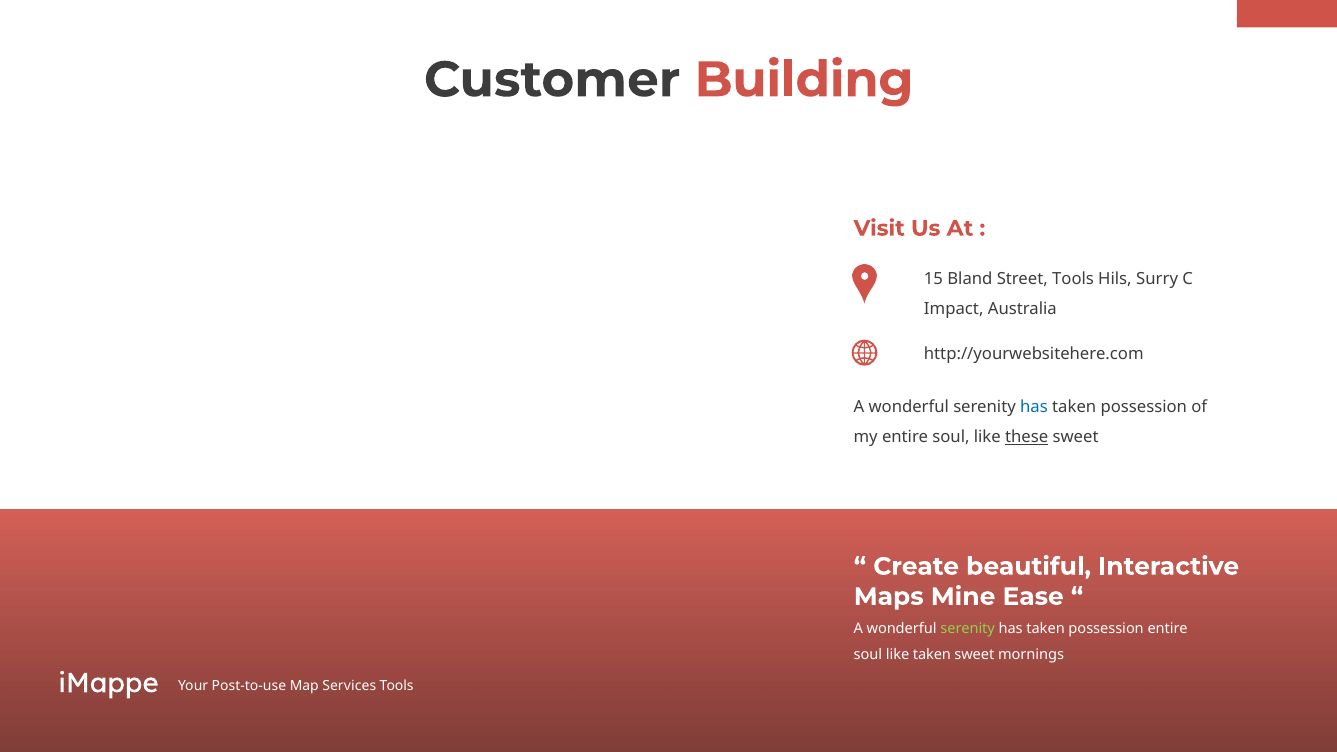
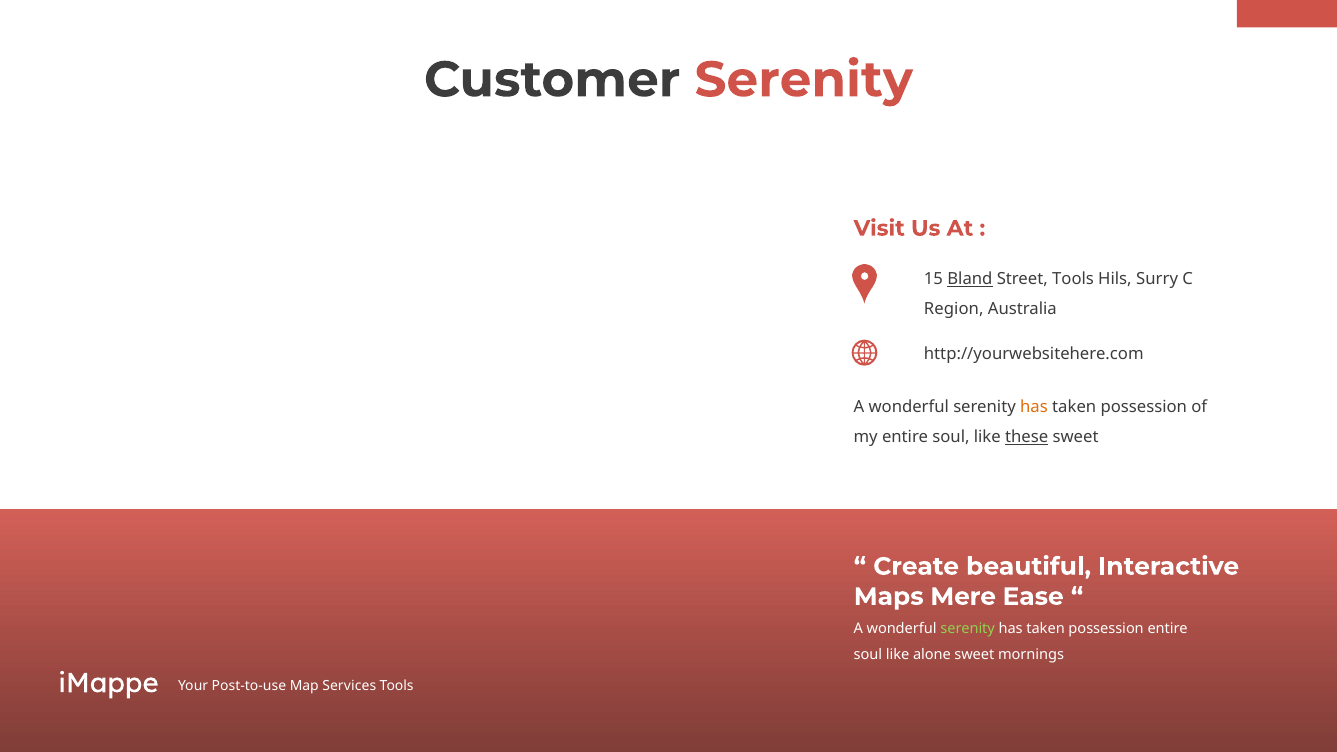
Customer Building: Building -> Serenity (804, 80)
Bland underline: none -> present (970, 279)
Impact: Impact -> Region (954, 309)
has colour: blue -> orange (1034, 407)
Mine: Mine -> Mere (963, 597)
like taken: taken -> alone (932, 655)
